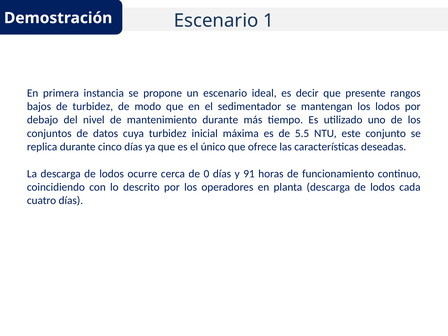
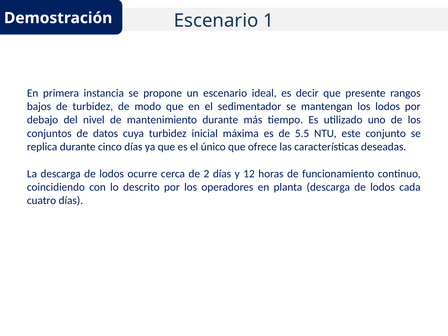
0: 0 -> 2 (206, 174)
91: 91 -> 12 (249, 174)
